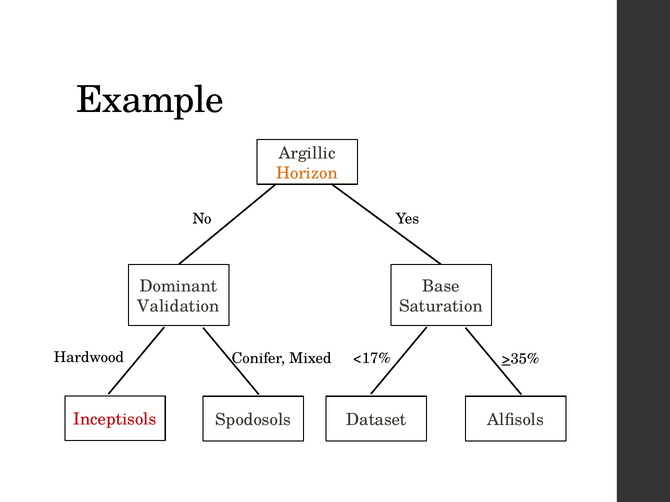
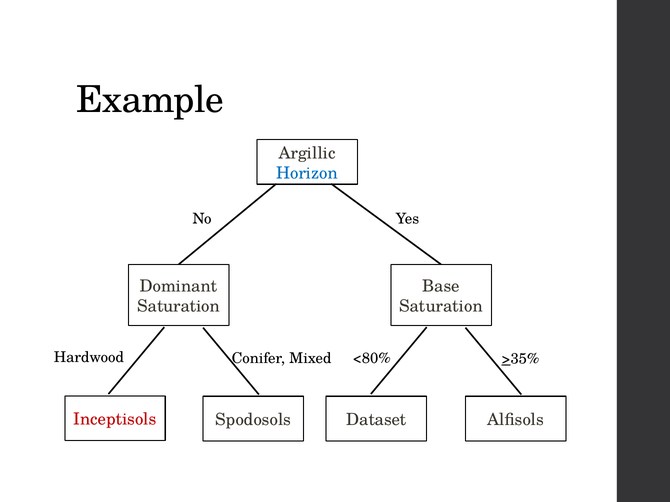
Horizon colour: orange -> blue (307, 173)
Validation: Validation -> Saturation (179, 307)
<17%: <17% -> <80% (372, 359)
